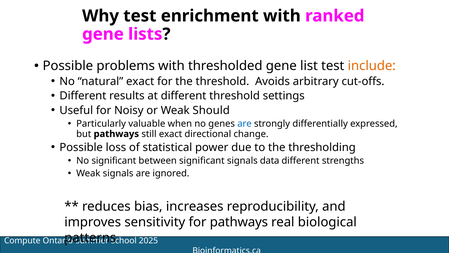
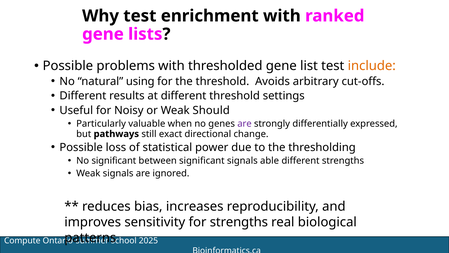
natural exact: exact -> using (140, 81)
are colour: blue -> purple (245, 124)
data: data -> able (270, 161)
for pathways: pathways -> strengths (239, 222)
